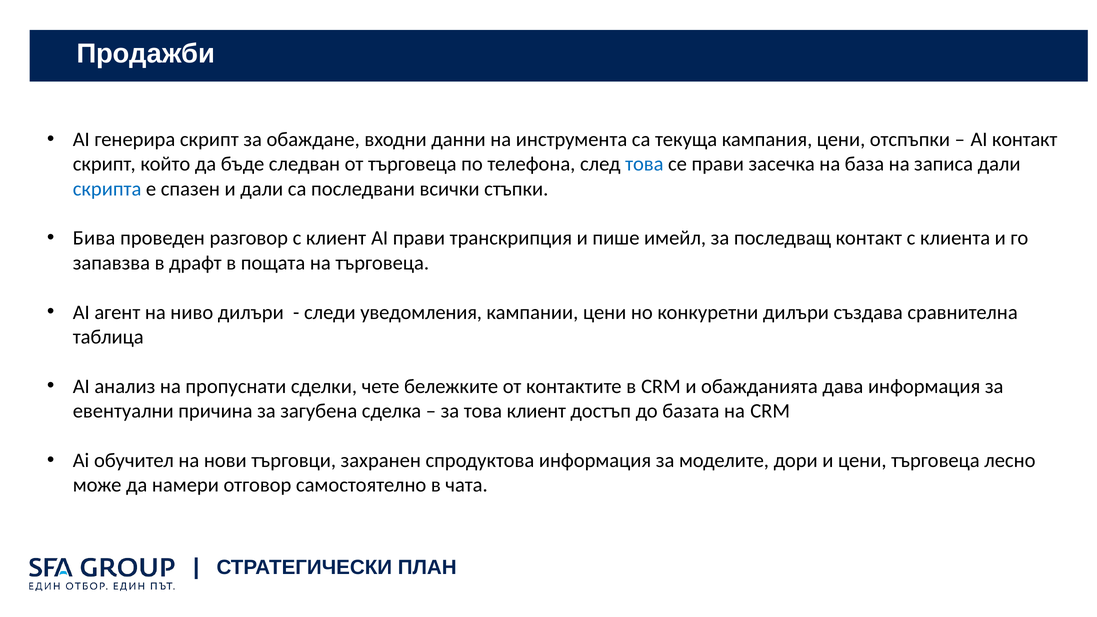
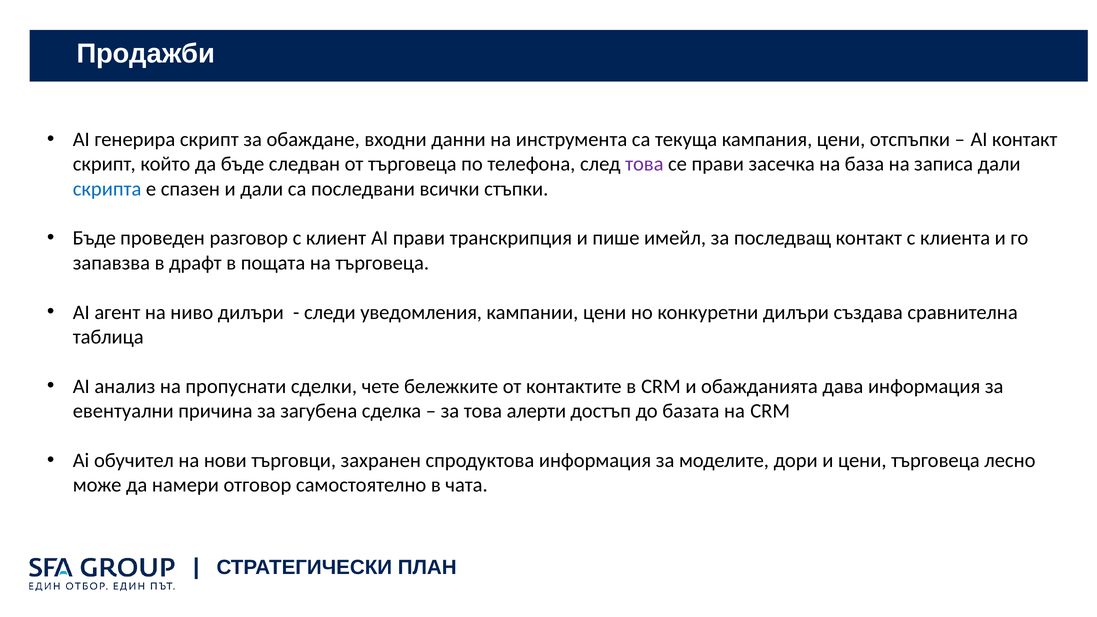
това colour: blue -> purple (644, 164)
Бива: Бива -> Бъде (94, 238)
това клиент: клиент -> алерти (536, 411)
